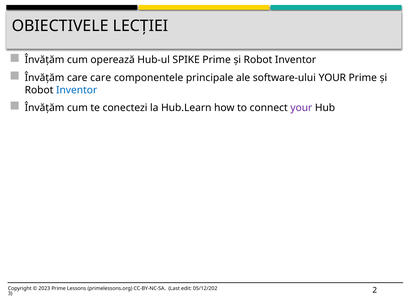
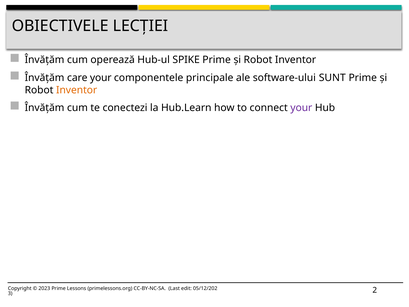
care care: care -> your (101, 78)
software-ului YOUR: YOUR -> SUNT (332, 78)
Inventor colour: blue -> orange (77, 90)
